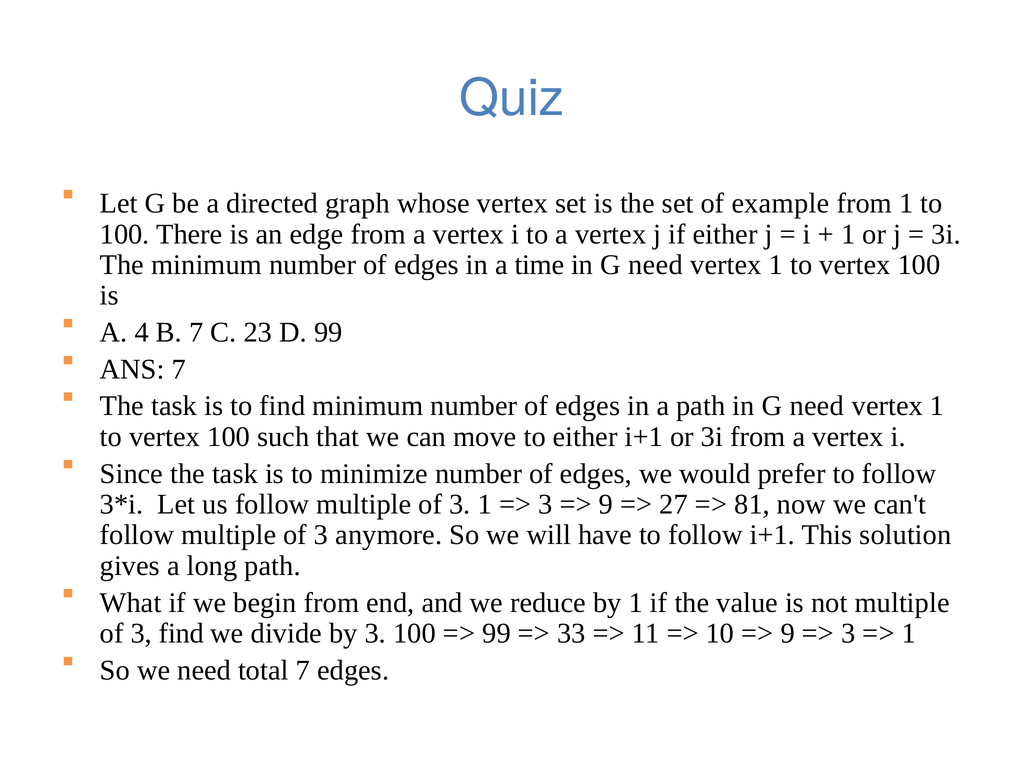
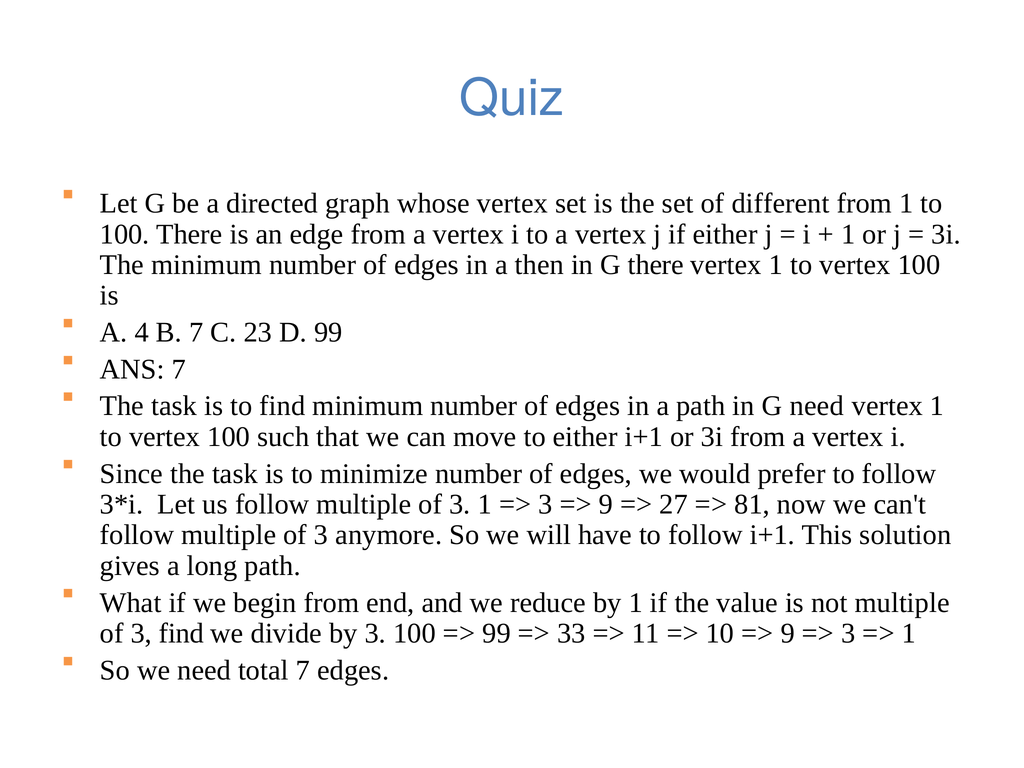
example: example -> different (781, 203)
time: time -> then (539, 265)
need: need -> there (656, 265)
